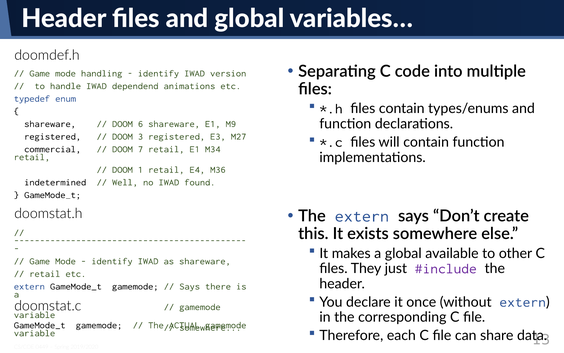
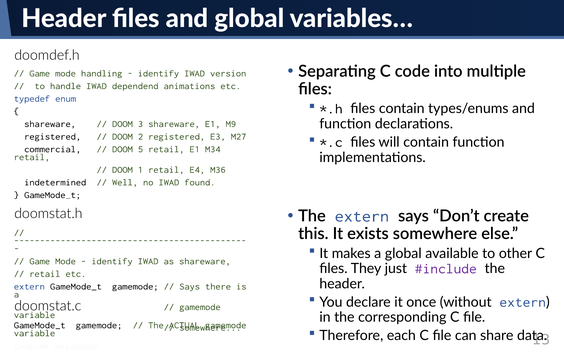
6: 6 -> 3 (141, 124)
3: 3 -> 2 (141, 136)
7: 7 -> 5 (141, 149)
